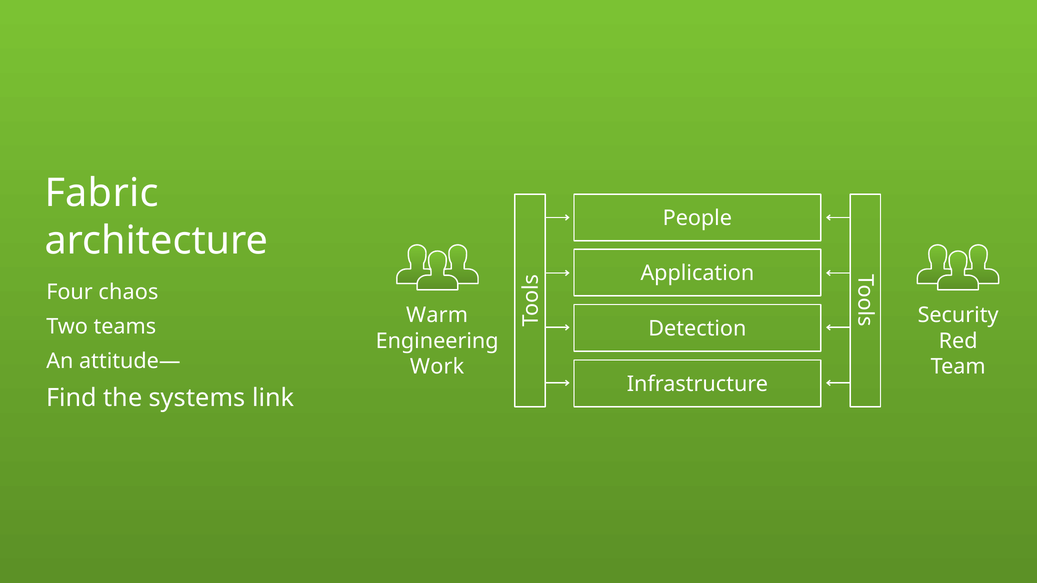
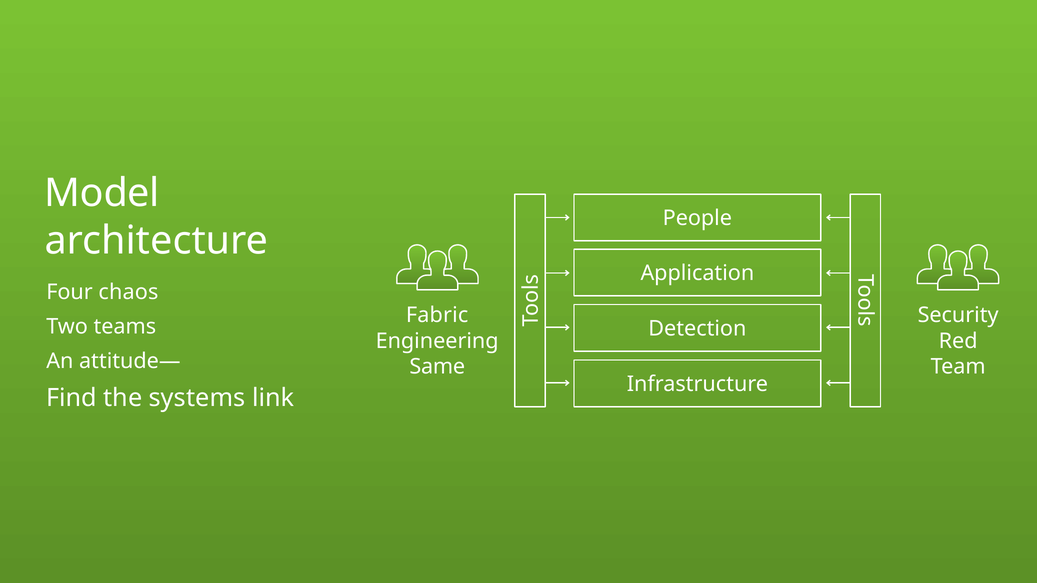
Fabric: Fabric -> Model (102, 193)
Warm: Warm -> Fabric (437, 315)
Work: Work -> Same (437, 367)
